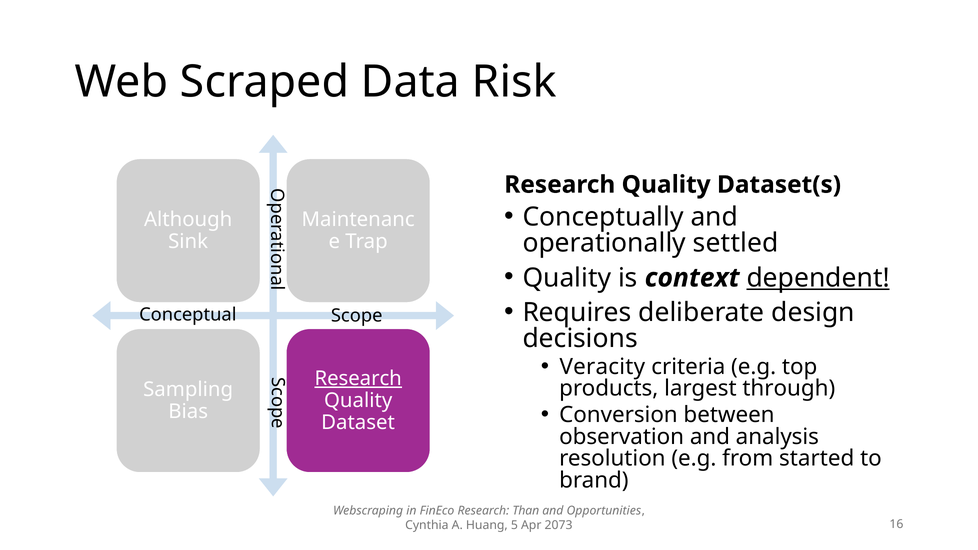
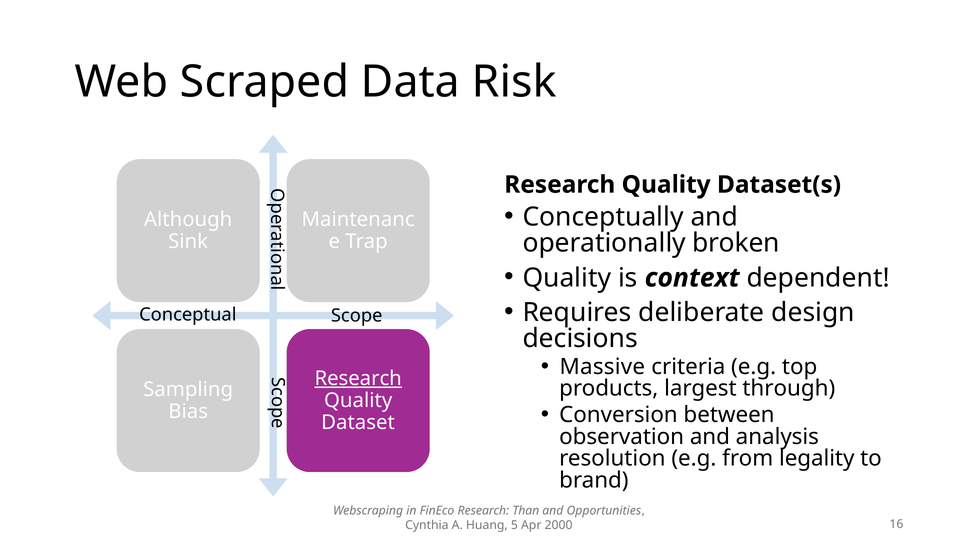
settled: settled -> broken (736, 243)
dependent underline: present -> none (818, 278)
Veracity: Veracity -> Massive (602, 367)
started: started -> legality (817, 459)
2073: 2073 -> 2000 (559, 525)
